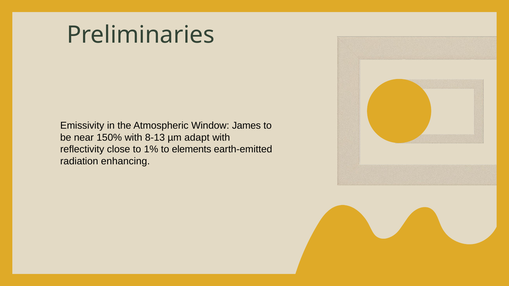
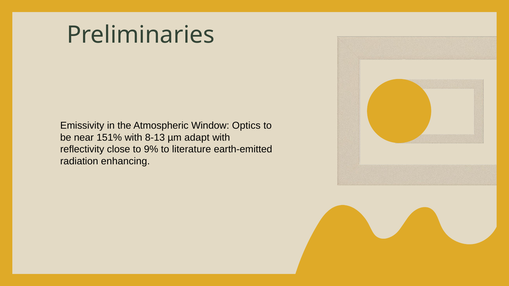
James: James -> Optics (246, 126)
150%: 150% -> 151% (109, 138)
1%: 1% -> 9% (151, 149)
elements: elements -> literature (192, 149)
